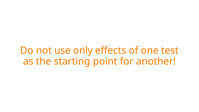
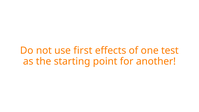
only: only -> first (83, 51)
